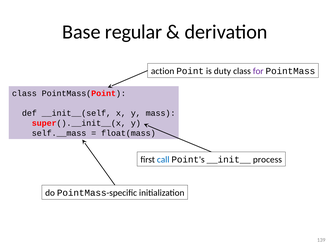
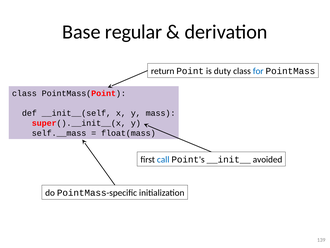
action: action -> return (163, 71)
for colour: purple -> blue (258, 71)
process: process -> avoided (268, 159)
